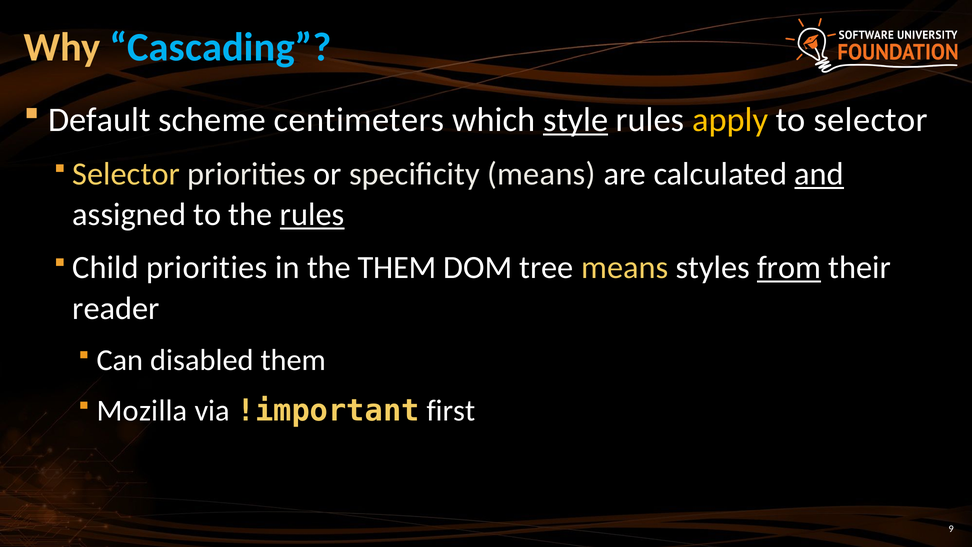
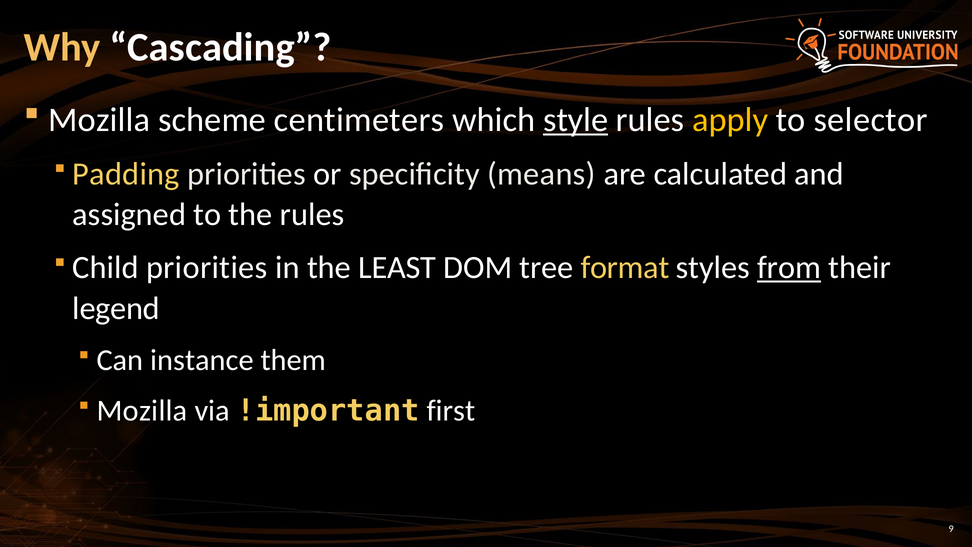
Cascading colour: light blue -> white (220, 47)
Default: Default -> Mozilla (99, 120)
Selector: Selector -> Padding (126, 174)
and underline: present -> none (819, 174)
rules underline: present -> none (312, 215)
the THEM: THEM -> LEAST (397, 268)
tree means: means -> format (625, 268)
reader: reader -> legend (116, 308)
disabled: disabled -> instance (202, 360)
